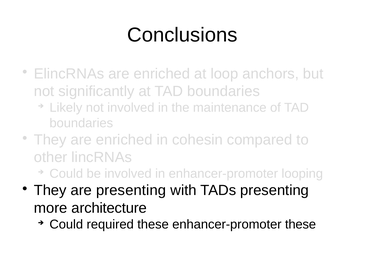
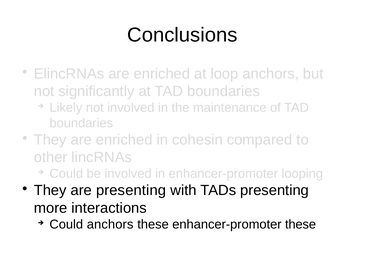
architecture: architecture -> interactions (109, 209)
Could required: required -> anchors (110, 225)
